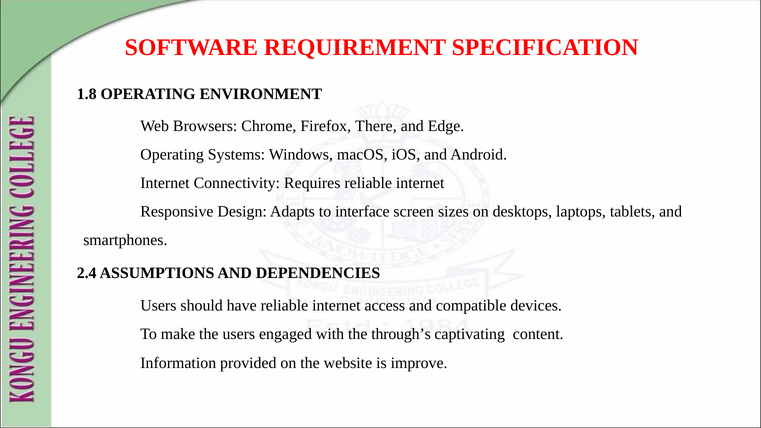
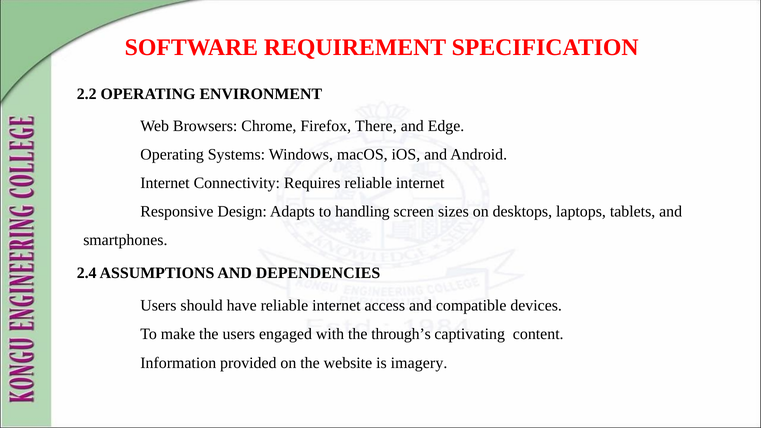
1.8: 1.8 -> 2.2 (87, 94)
interface: interface -> handling (362, 212)
improve: improve -> imagery (419, 363)
